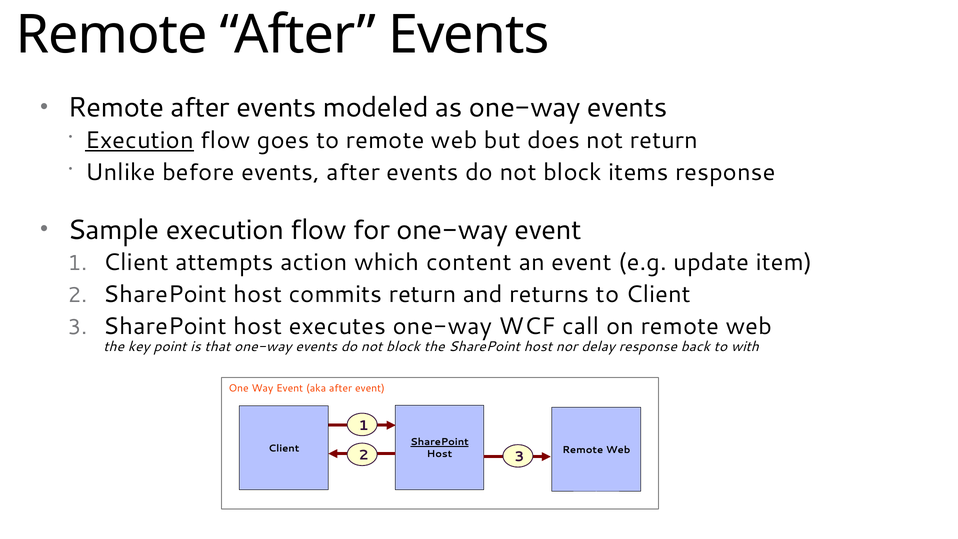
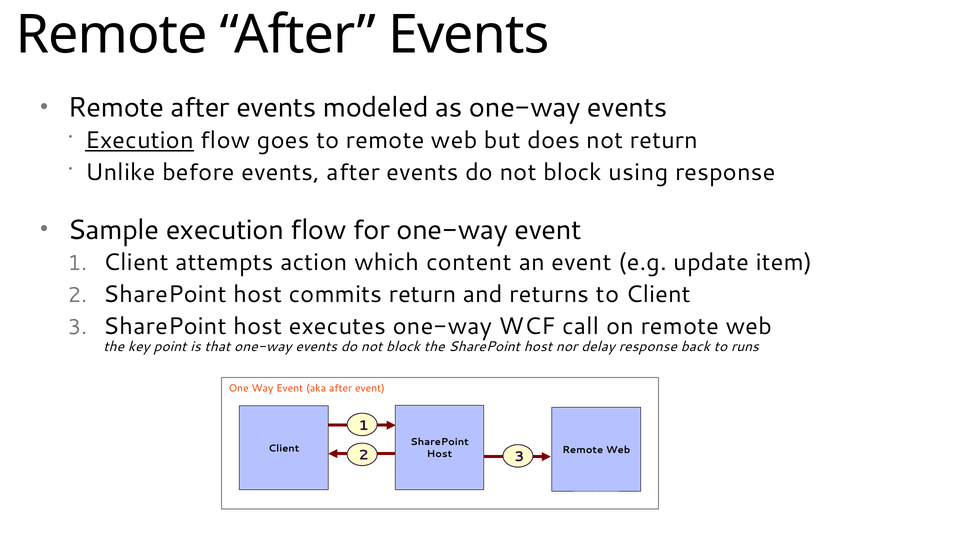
items: items -> using (638, 172)
with: with -> runs (745, 347)
SharePoint underline: present -> none (440, 442)
